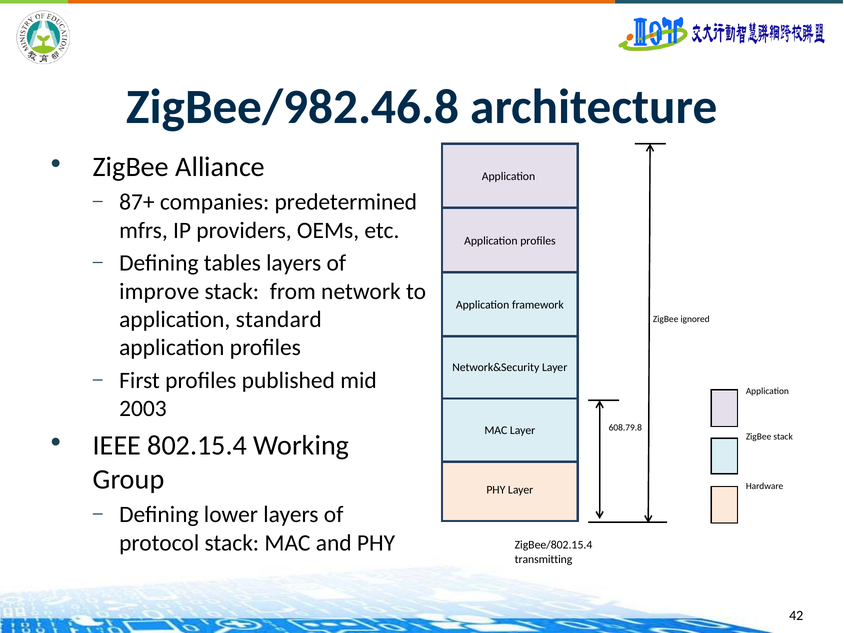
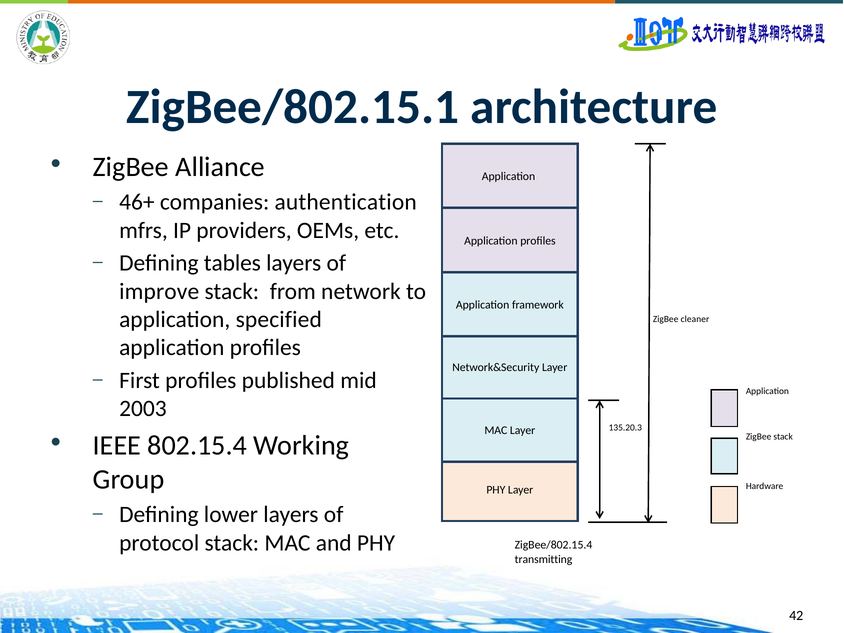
ZigBee/982.46.8: ZigBee/982.46.8 -> ZigBee/802.15.1 (293, 107)
87+: 87+ -> 46+ (137, 202)
predetermined: predetermined -> authentication (346, 202)
standard: standard -> specified (279, 319)
ignored: ignored -> cleaner (695, 319)
608.79.8: 608.79.8 -> 135.20.3 (625, 428)
